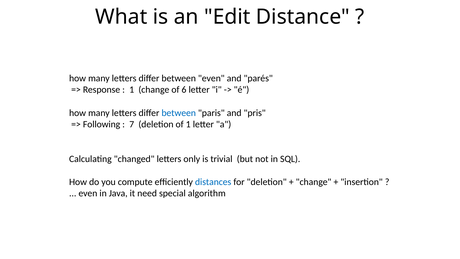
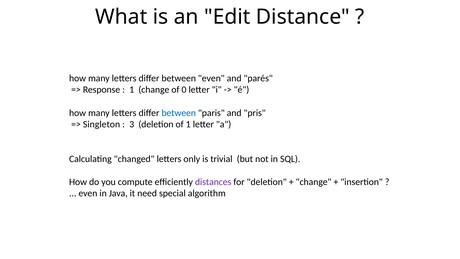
6: 6 -> 0 (184, 90)
Following: Following -> Singleton (102, 124)
7: 7 -> 3 (132, 124)
distances colour: blue -> purple (213, 182)
